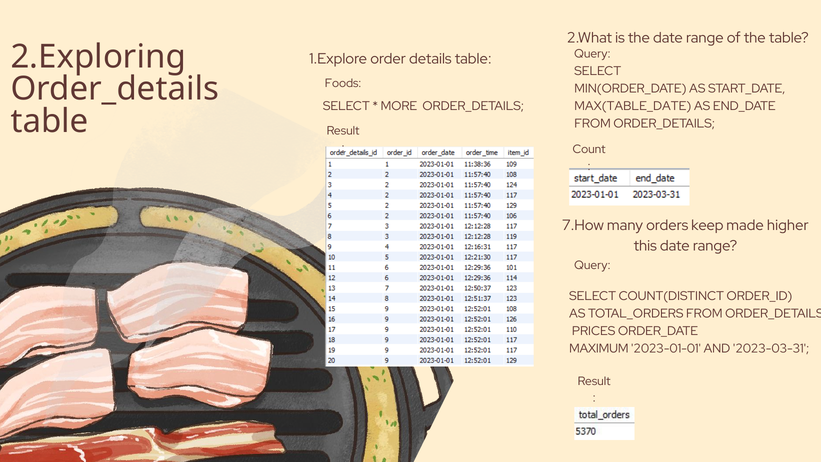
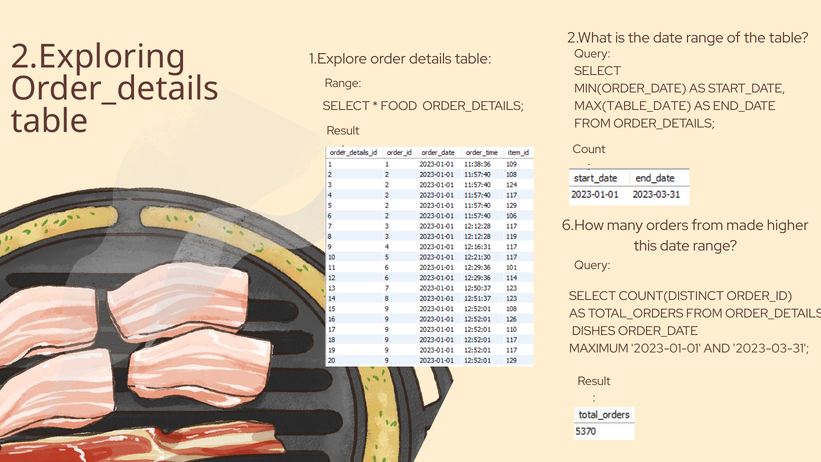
Foods: Foods -> Range (343, 83)
MORE: MORE -> FOOD (399, 106)
7.How: 7.How -> 6.How (583, 225)
orders keep: keep -> from (707, 225)
PRICES: PRICES -> DISHES (594, 331)
